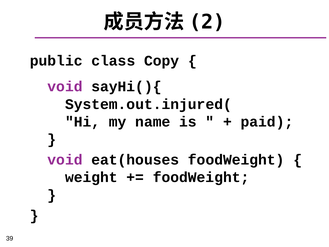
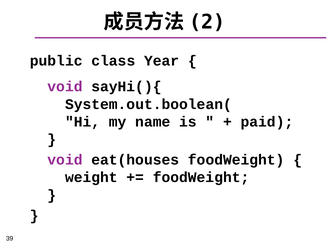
Copy: Copy -> Year (162, 61)
System.out.injured(: System.out.injured( -> System.out.boolean( (148, 104)
